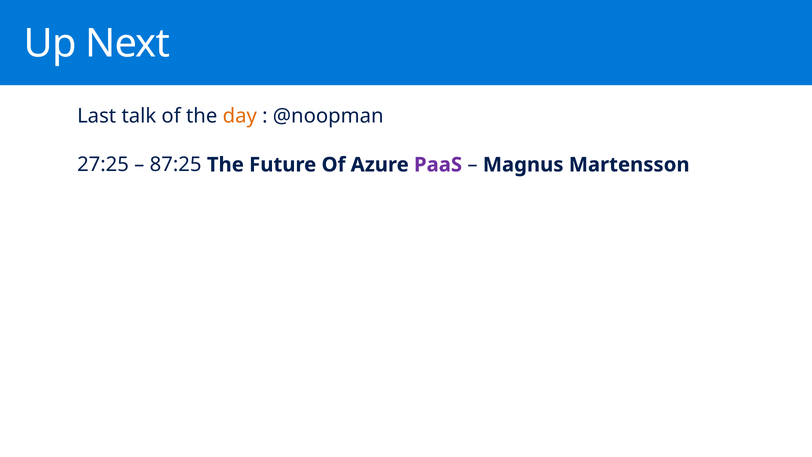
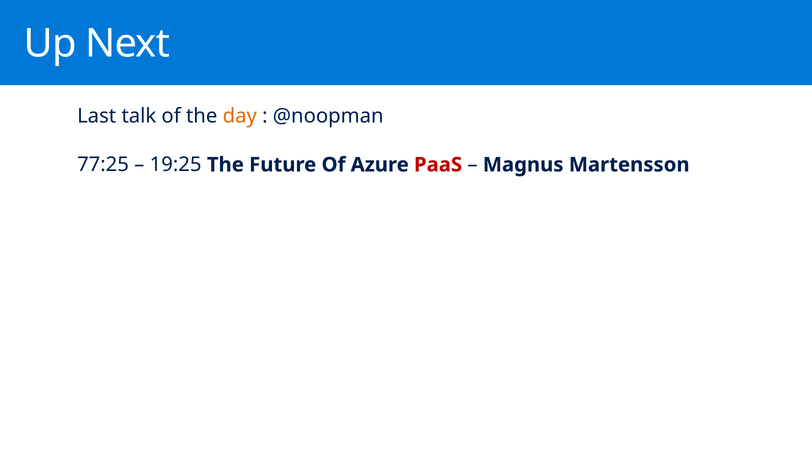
27:25: 27:25 -> 77:25 (103, 165)
87:25: 87:25 -> 19:25 (176, 165)
PaaS colour: purple -> red (438, 165)
